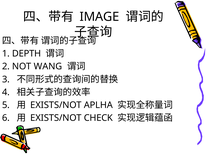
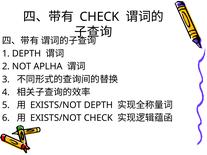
IMAGE: IMAGE -> CHECK (99, 17)
WANG: WANG -> APLHA (48, 67)
EXISTS/NOT APLHA: APLHA -> DEPTH (98, 105)
